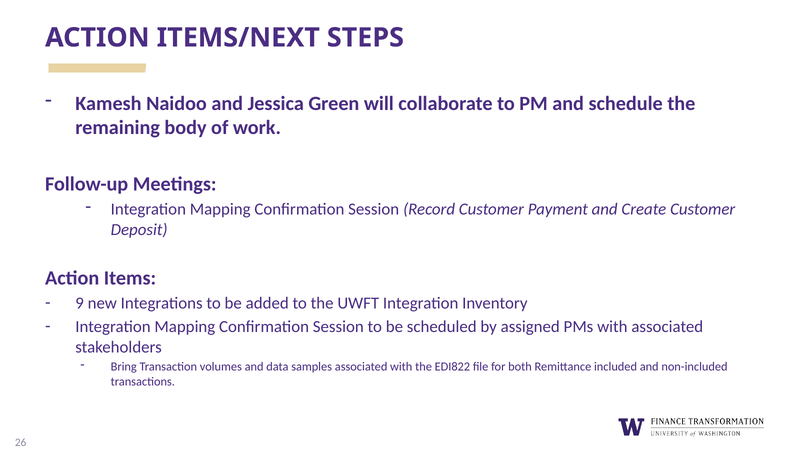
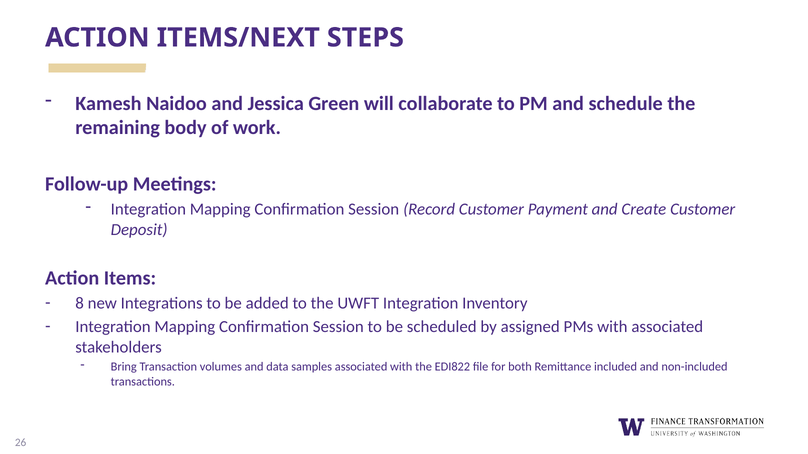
9: 9 -> 8 (80, 304)
